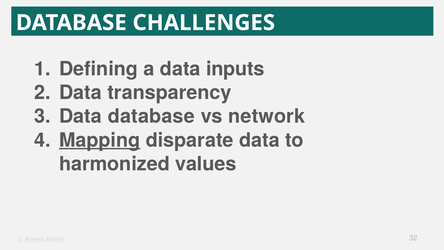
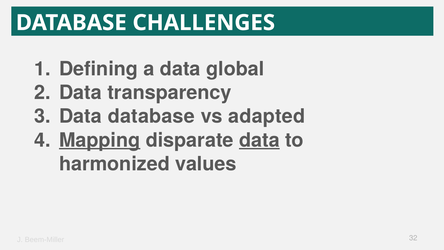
inputs: inputs -> global (235, 69)
network: network -> adapted (267, 116)
data underline: none -> present (259, 140)
